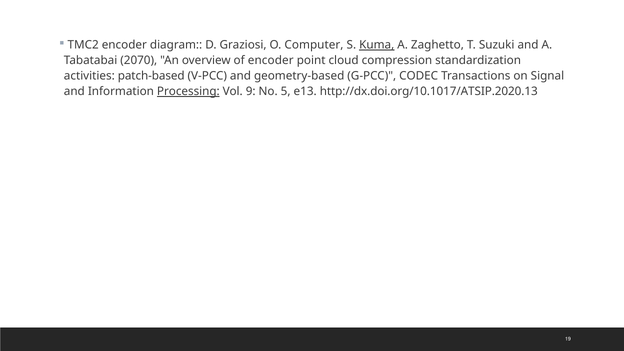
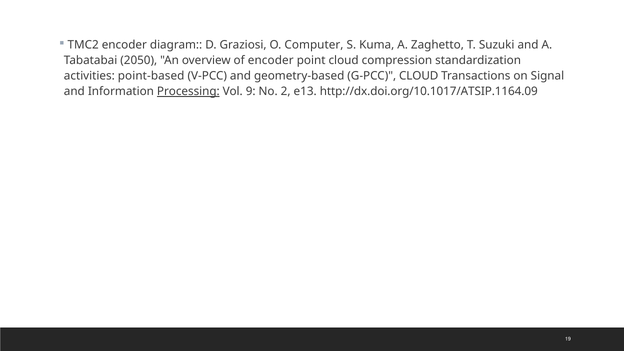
Kuma underline: present -> none (377, 45)
2070: 2070 -> 2050 (139, 60)
patch-based: patch-based -> point-based (151, 76)
G-PCC CODEC: CODEC -> CLOUD (419, 76)
5: 5 -> 2 (286, 91)
http://dx.doi.org/10.1017/ATSIP.2020.13: http://dx.doi.org/10.1017/ATSIP.2020.13 -> http://dx.doi.org/10.1017/ATSIP.1164.09 (429, 91)
